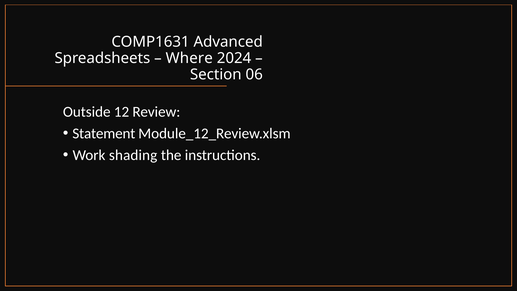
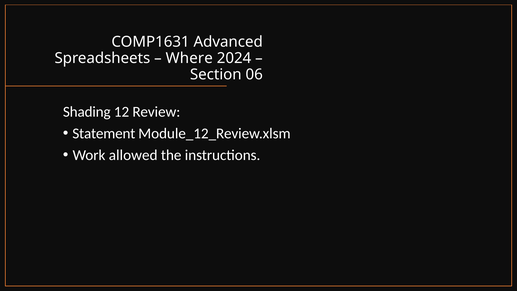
Outside: Outside -> Shading (87, 112)
shading: shading -> allowed (133, 155)
